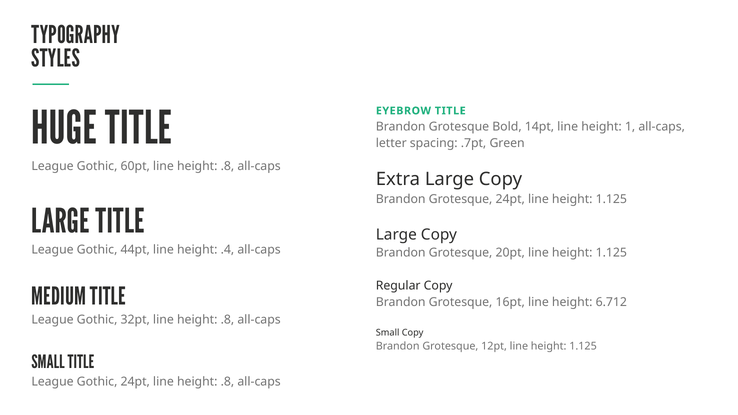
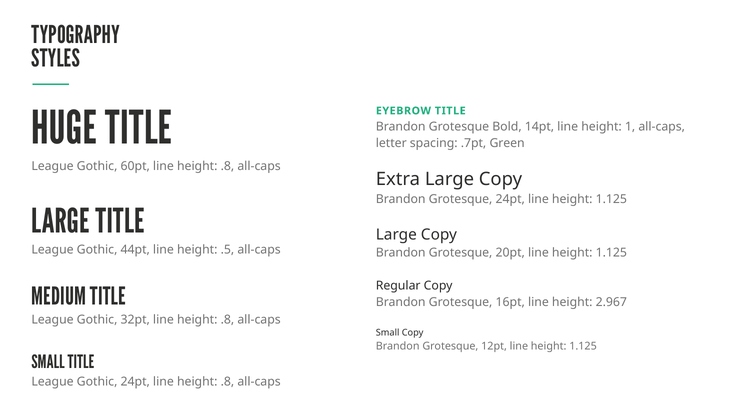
.4: .4 -> .5 (227, 250)
6.712: 6.712 -> 2.967 (611, 302)
